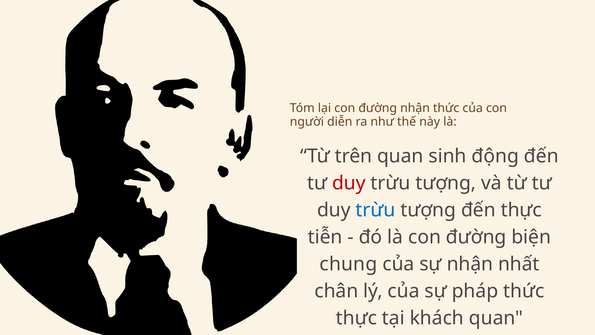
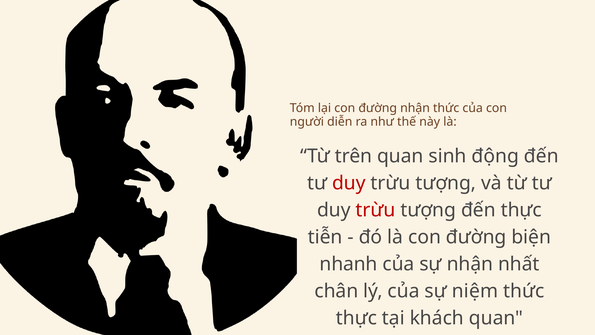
trừu colour: blue -> red (376, 210)
chung: chung -> nhanh (349, 264)
pháp: pháp -> niệm (475, 291)
